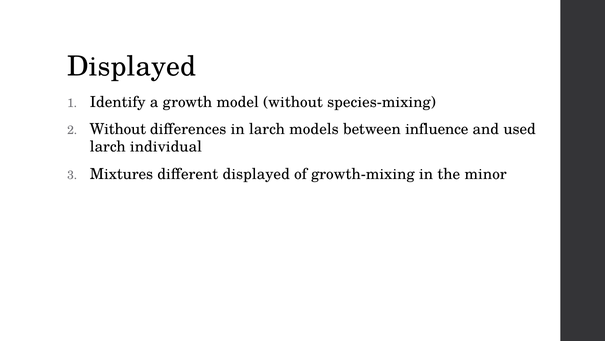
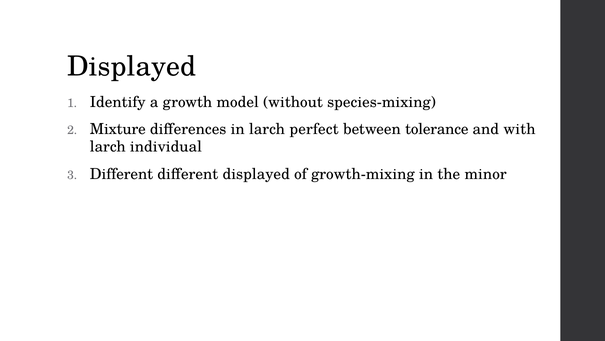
Without: Without -> Mixture (118, 129)
models: models -> perfect (314, 129)
influence: influence -> tolerance (437, 129)
used: used -> with (519, 129)
Mixtures: Mixtures -> Different (121, 174)
